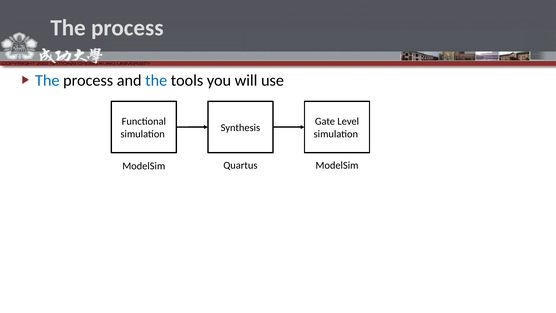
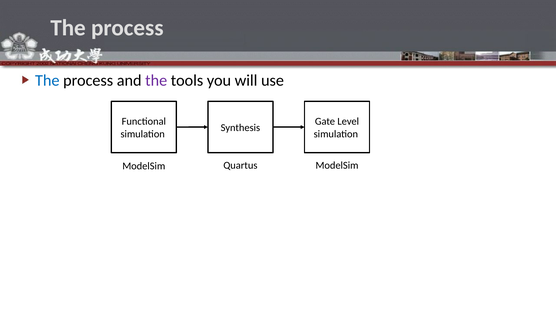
the colour: blue -> purple (156, 81)
